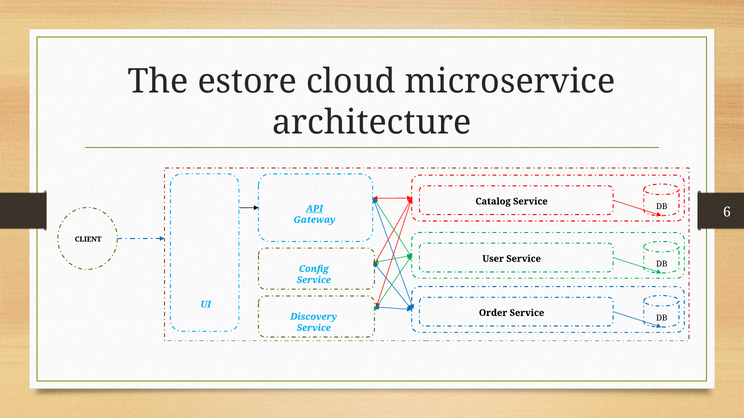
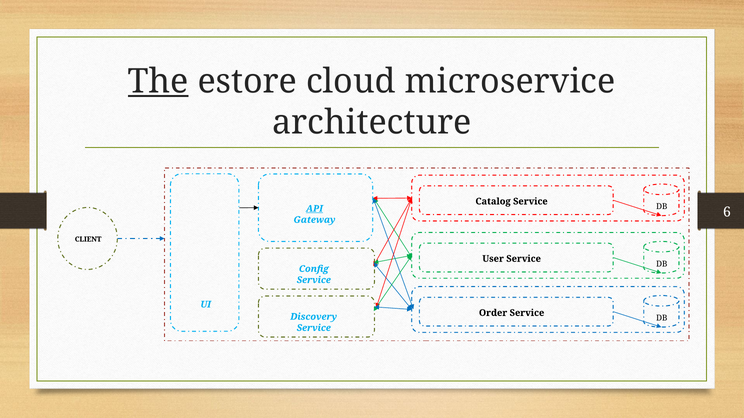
The underline: none -> present (158, 82)
